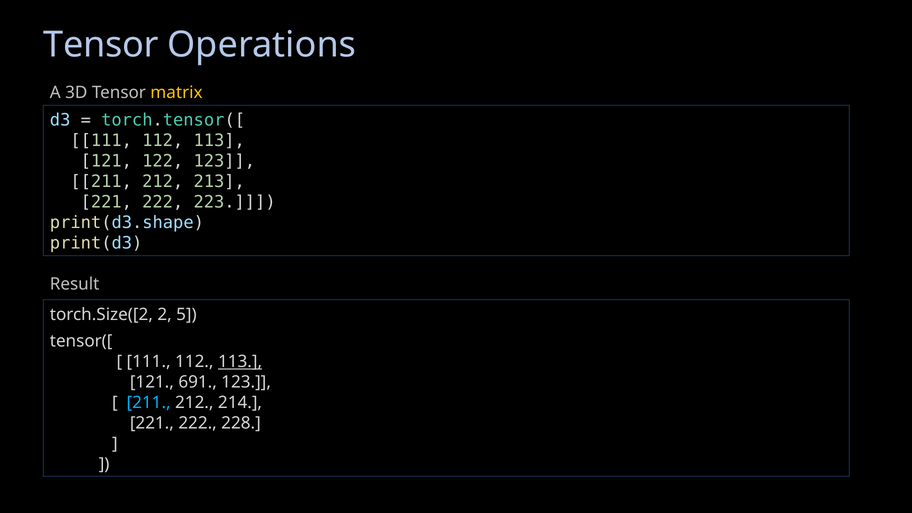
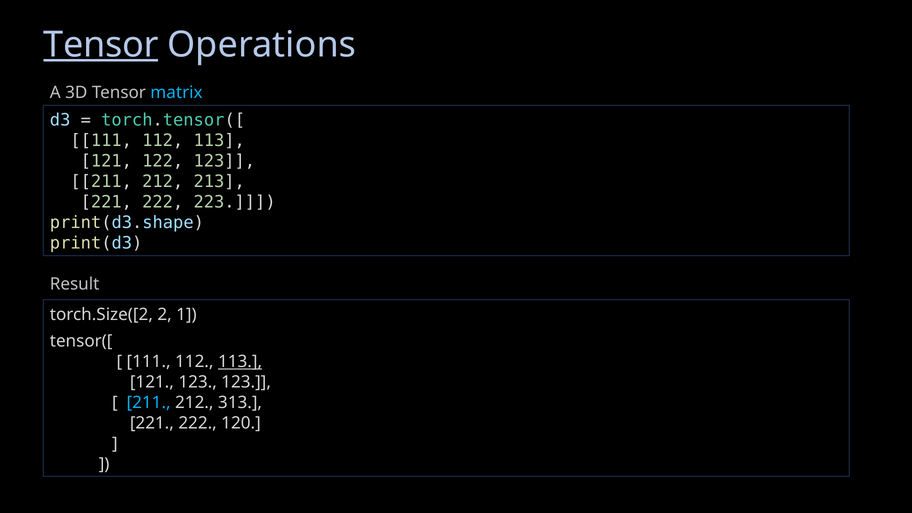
Tensor underline: none -> present (101, 45)
matrix colour: yellow -> light blue (177, 93)
5: 5 -> 1 (186, 315)
121 691: 691 -> 123 (198, 382)
214: 214 -> 313 (240, 403)
228: 228 -> 120 (241, 423)
